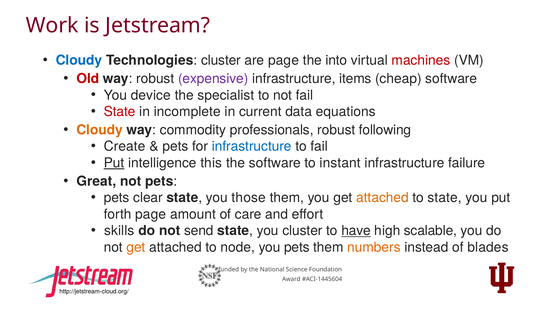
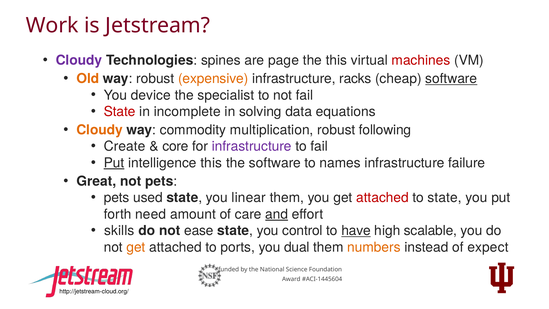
Cloudy colour: blue -> purple (79, 60)
Technologies cluster: cluster -> spines (221, 60)
the into: into -> this (336, 60)
Old colour: red -> orange (88, 79)
expensive colour: purple -> orange (213, 79)
items: items -> racks (355, 79)
software underline: none -> present (451, 79)
current: current -> solving (260, 112)
professionals: professionals -> multiplication (272, 130)
pets: pets -> core (175, 146)
infrastructure colour: blue -> purple (252, 146)
instant: instant -> names (340, 163)
clear: clear -> used (148, 198)
those: those -> linear (249, 198)
attached colour: orange -> red (382, 198)
forth page: page -> need (151, 214)
and underline: none -> present (277, 214)
send: send -> ease (199, 231)
you cluster: cluster -> control (302, 231)
node: node -> ports (238, 247)
you pets: pets -> dual (297, 247)
blades: blades -> expect (488, 247)
